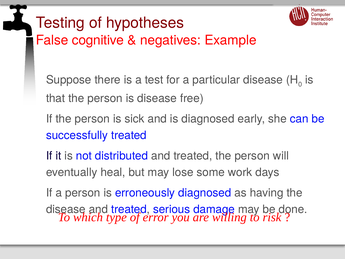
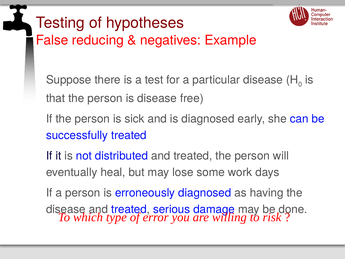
cognitive: cognitive -> reducing (98, 40)
